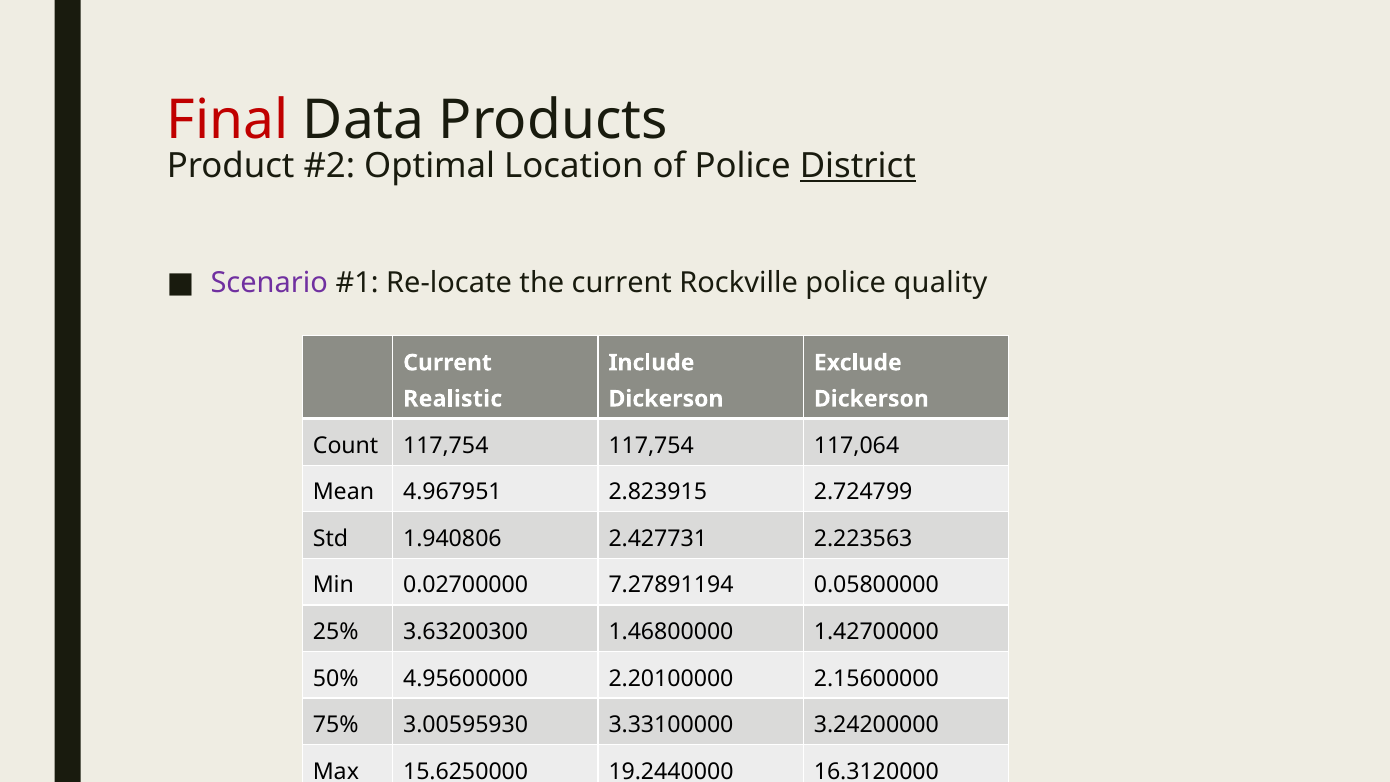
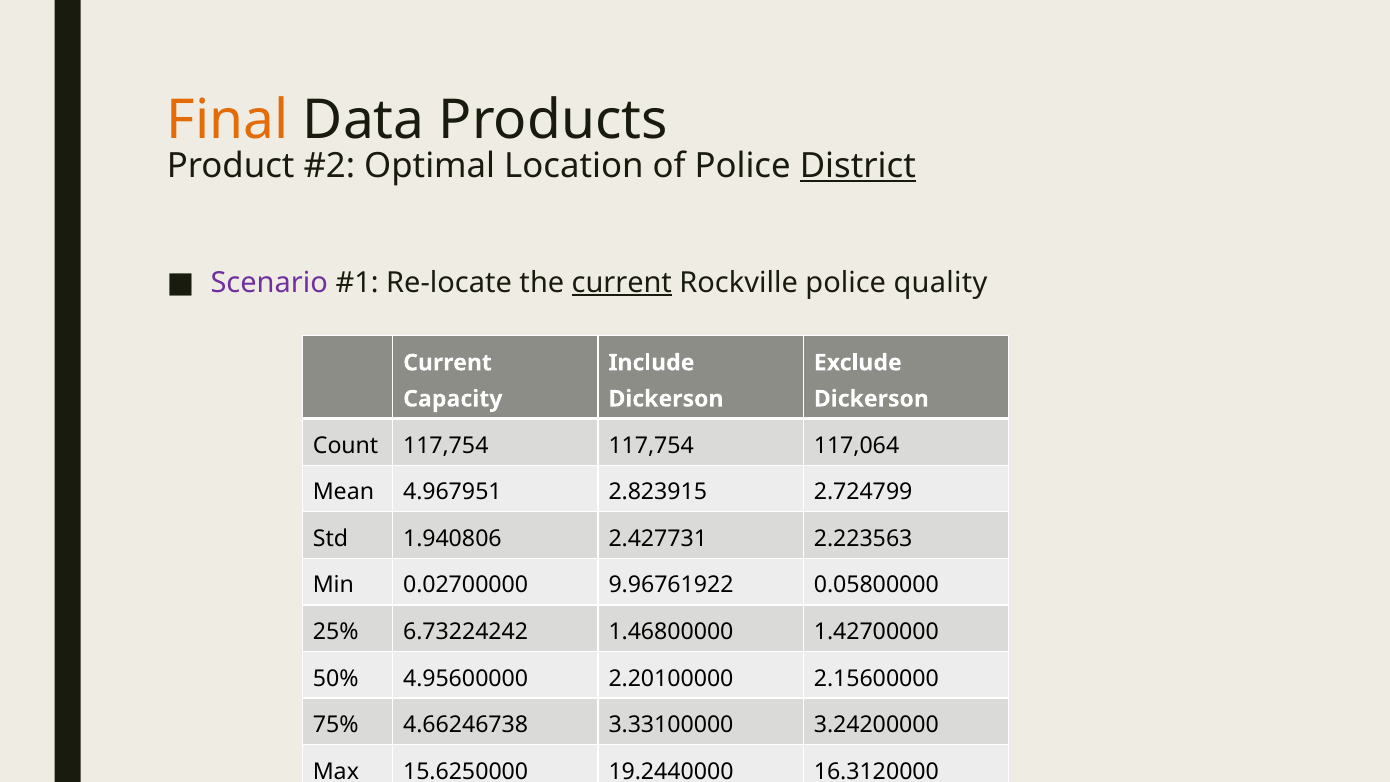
Final colour: red -> orange (228, 120)
current underline: none -> present (622, 282)
Realistic: Realistic -> Capacity (453, 399)
7.27891194: 7.27891194 -> 9.96761922 (671, 585)
3.63200300: 3.63200300 -> 6.73224242 (466, 632)
3.00595930: 3.00595930 -> 4.66246738 (466, 725)
